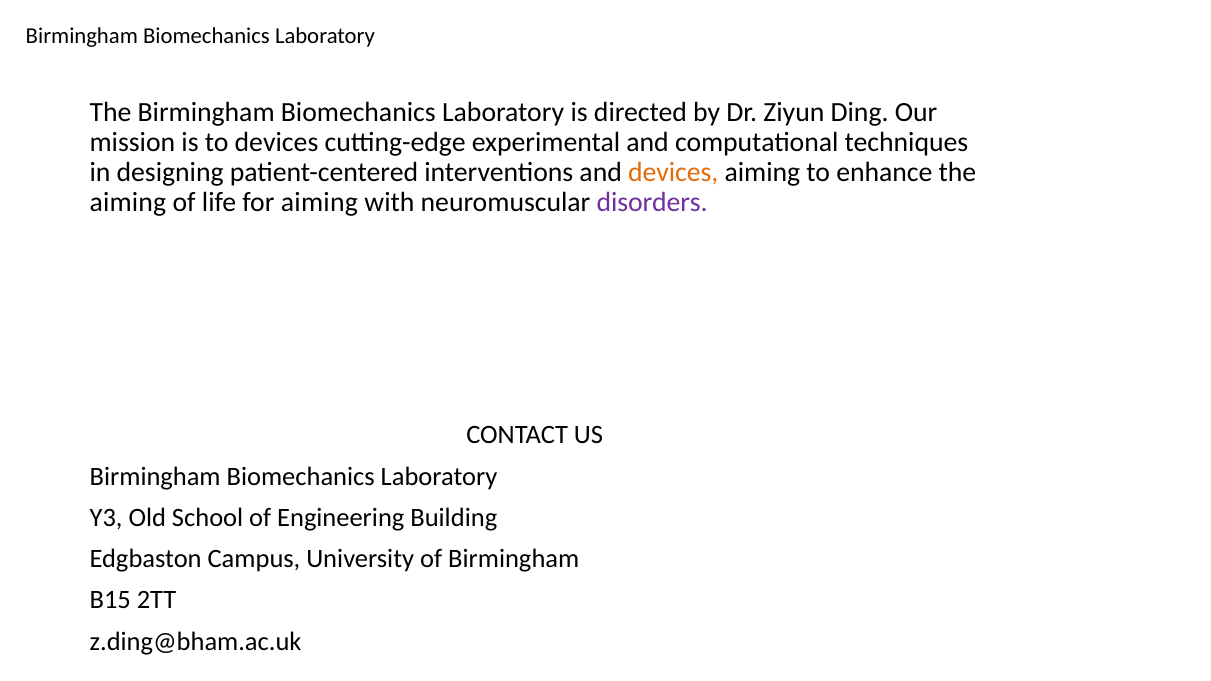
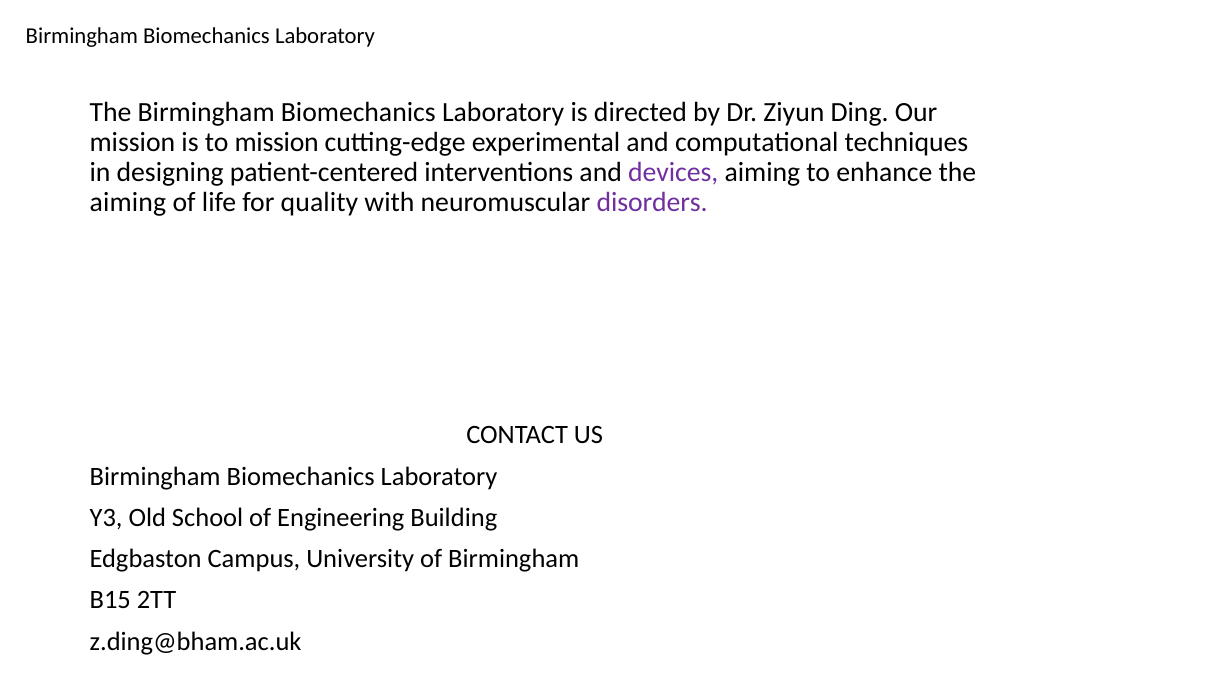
to devices: devices -> mission (277, 142)
devices colour: orange -> purple (673, 172)
for aiming: aiming -> quality (319, 202)
